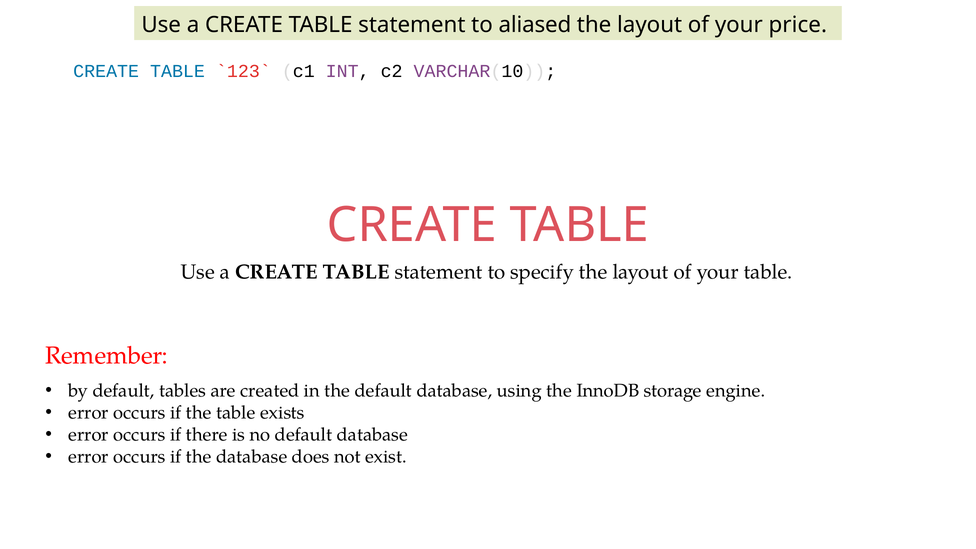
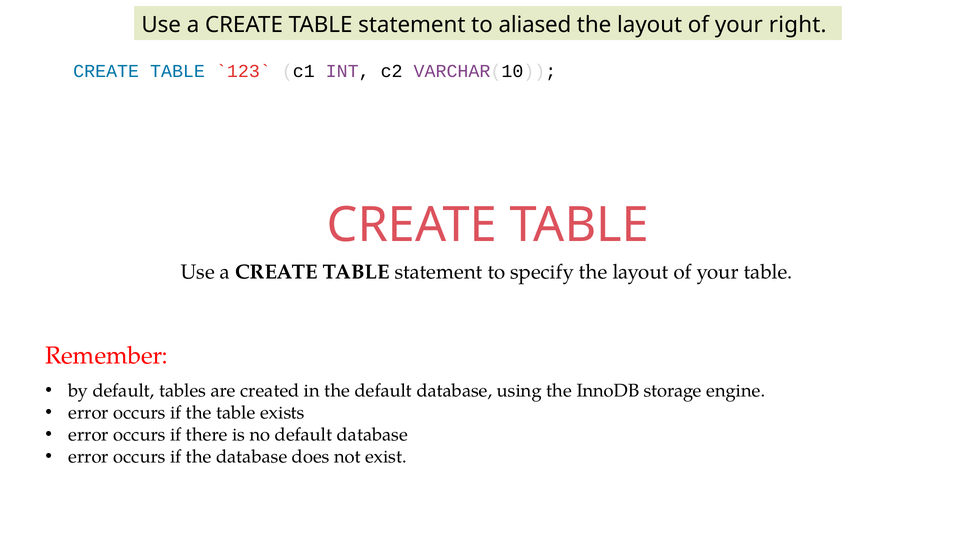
price: price -> right (798, 25)
